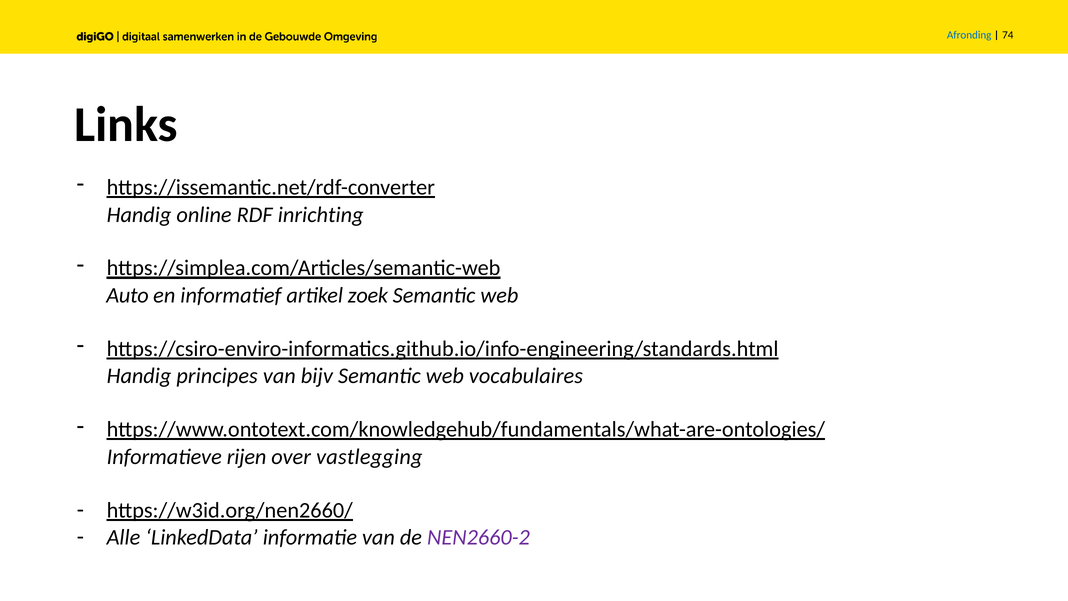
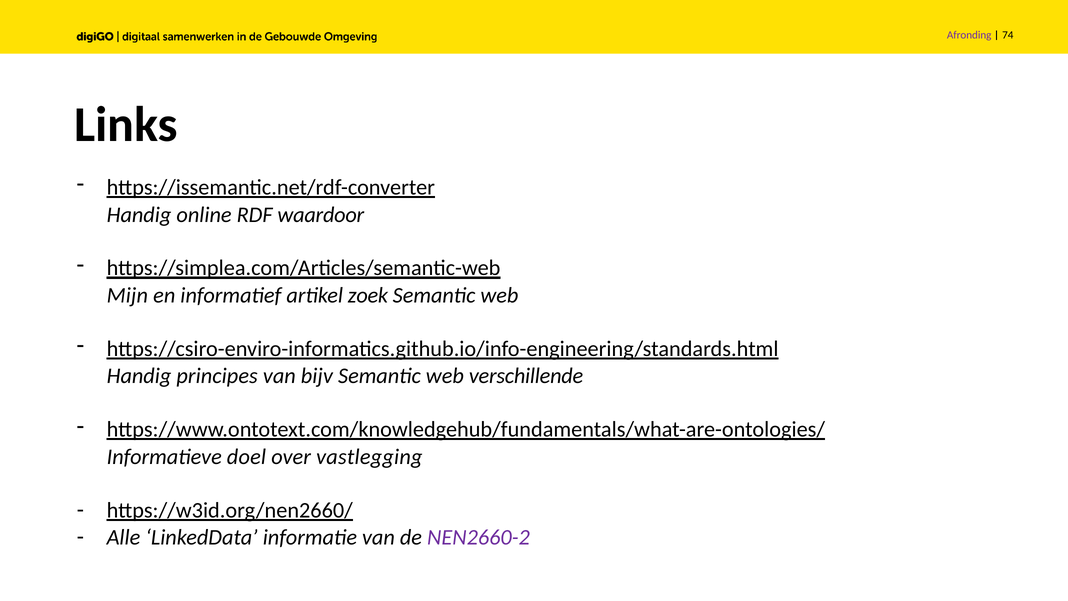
Afronding colour: blue -> purple (969, 35)
inrichting: inrichting -> waardoor (321, 215)
Auto: Auto -> Mijn (127, 295)
vocabulaires: vocabulaires -> verschillende (526, 376)
rijen: rijen -> doel (246, 457)
